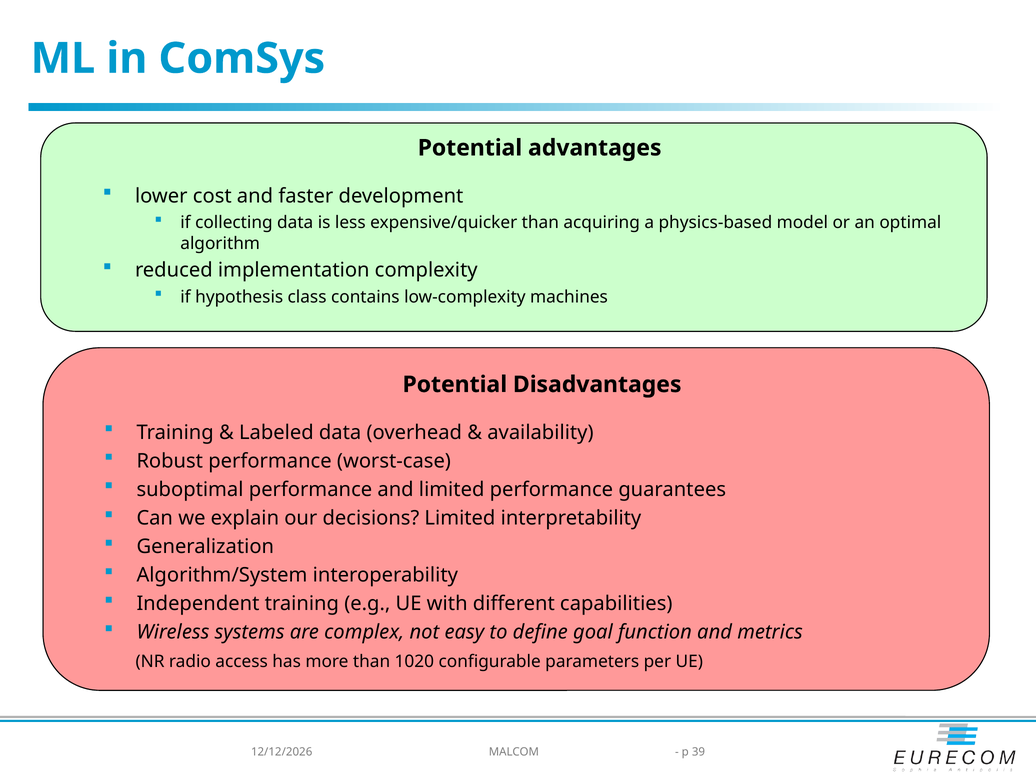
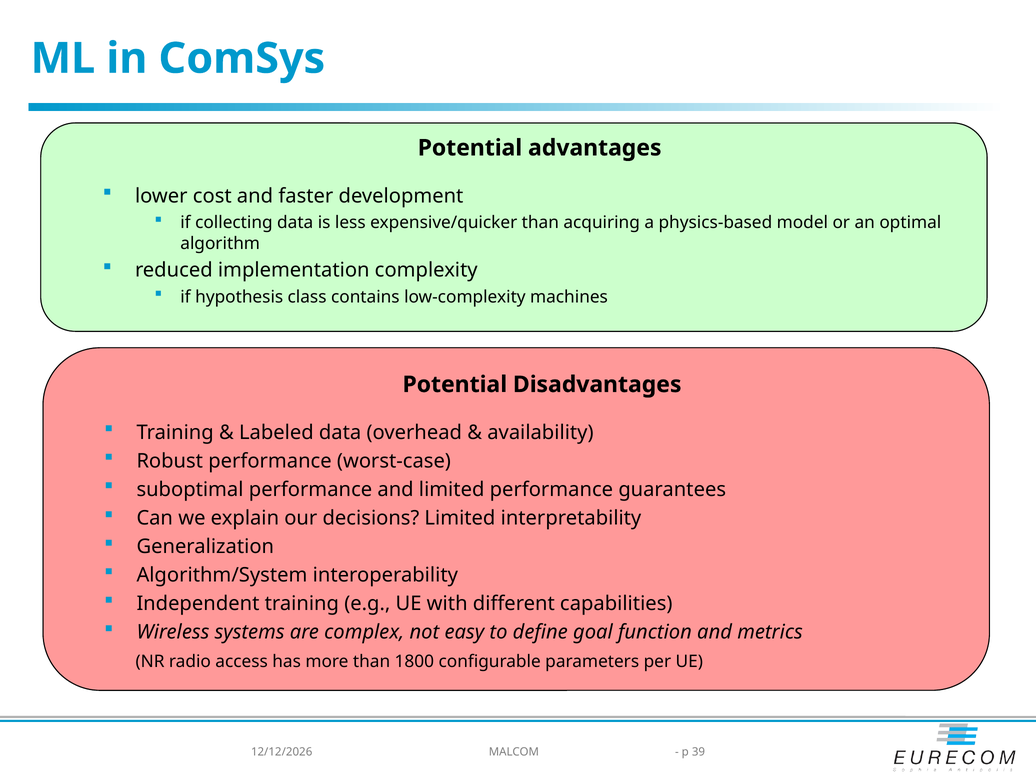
1020: 1020 -> 1800 (414, 662)
